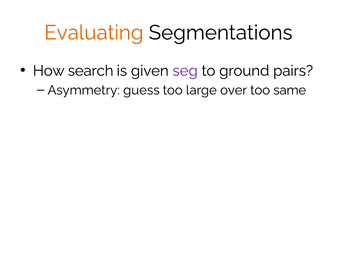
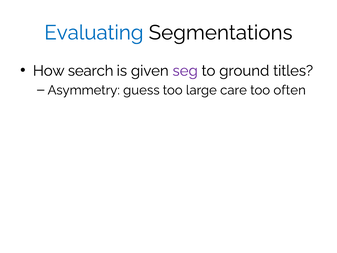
Evaluating colour: orange -> blue (94, 33)
pairs: pairs -> titles (293, 71)
over: over -> care (233, 90)
same: same -> often (290, 90)
